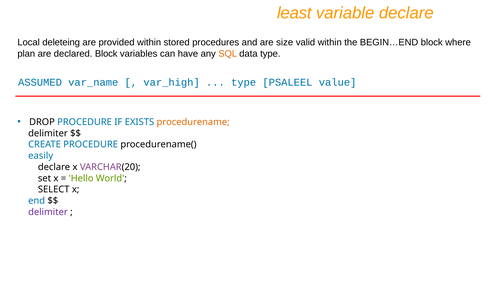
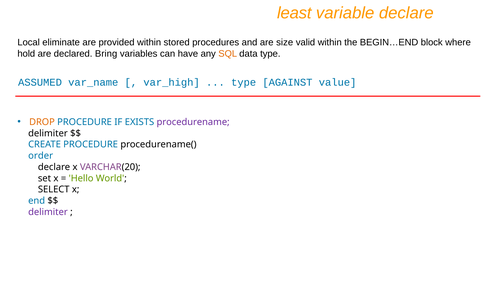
deleteing: deleteing -> eliminate (61, 42)
plan: plan -> hold (26, 54)
declared Block: Block -> Bring (106, 54)
PSALEEL: PSALEEL -> AGAINST (287, 83)
DROP colour: black -> orange (42, 122)
procedurename colour: orange -> purple (193, 122)
easily: easily -> order (41, 156)
